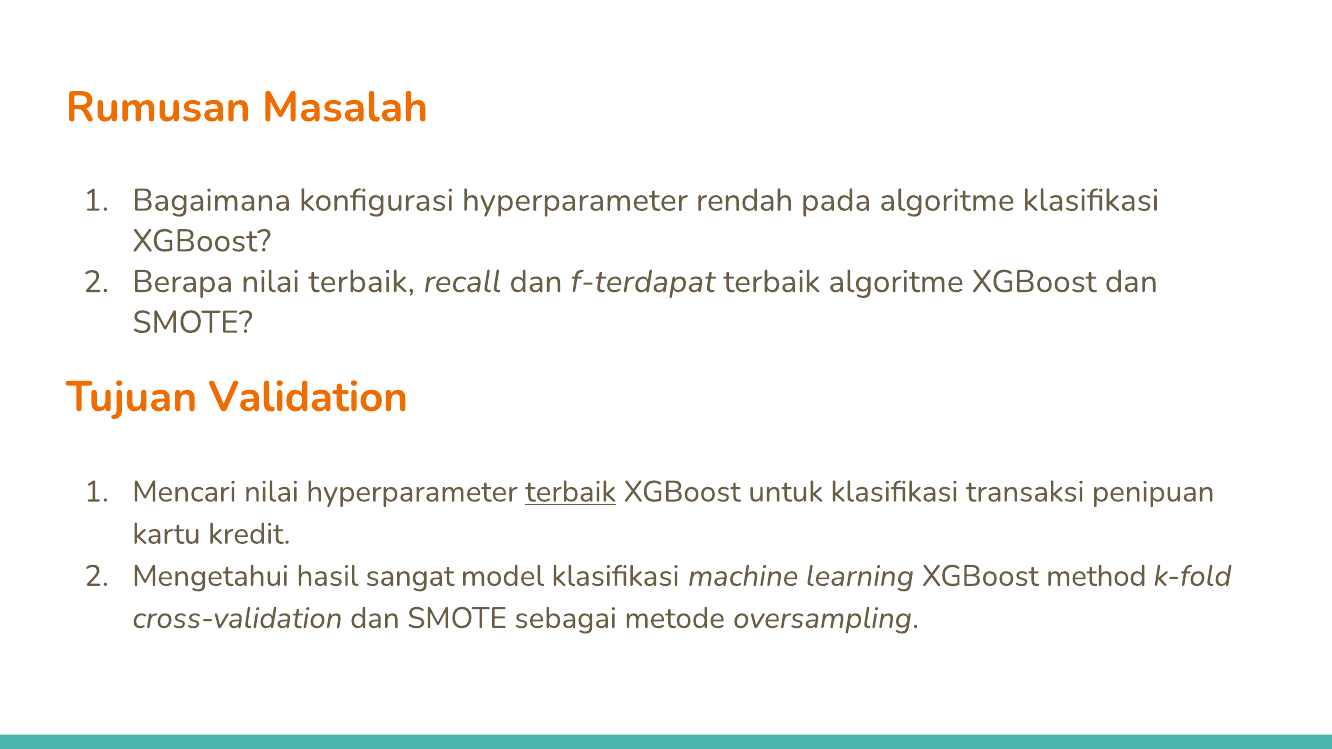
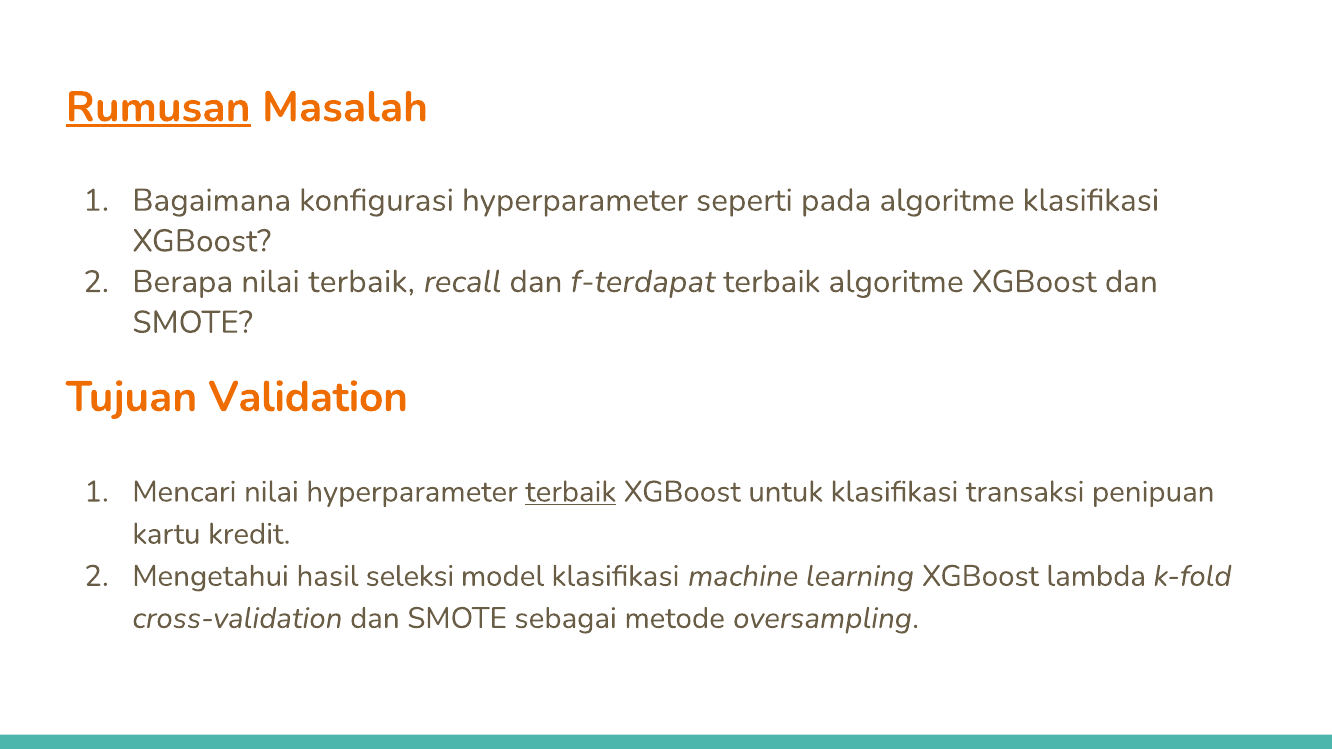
Rumusan underline: none -> present (158, 107)
rendah: rendah -> seperti (744, 200)
sangat: sangat -> seleksi (410, 576)
method: method -> lambda (1096, 576)
